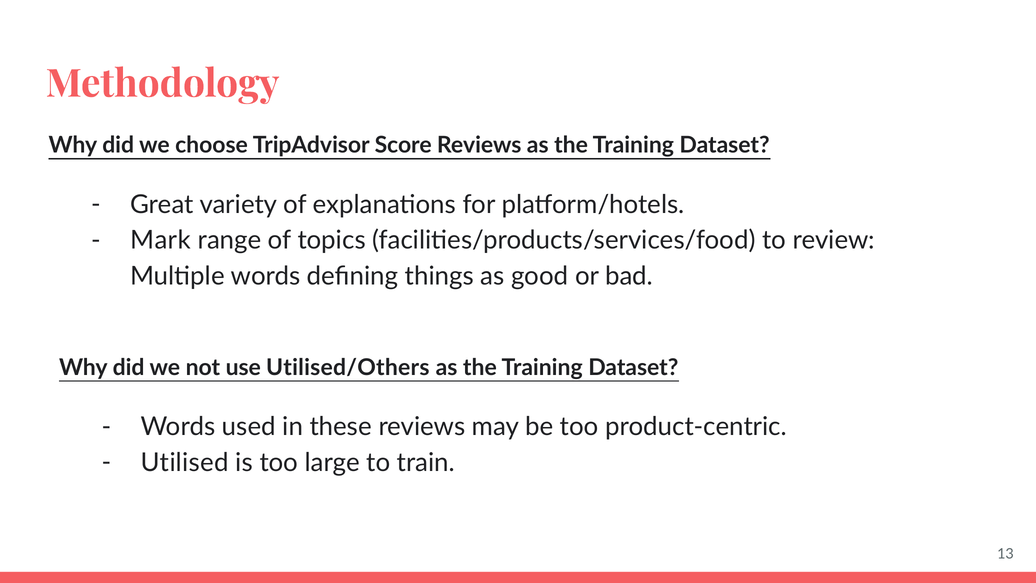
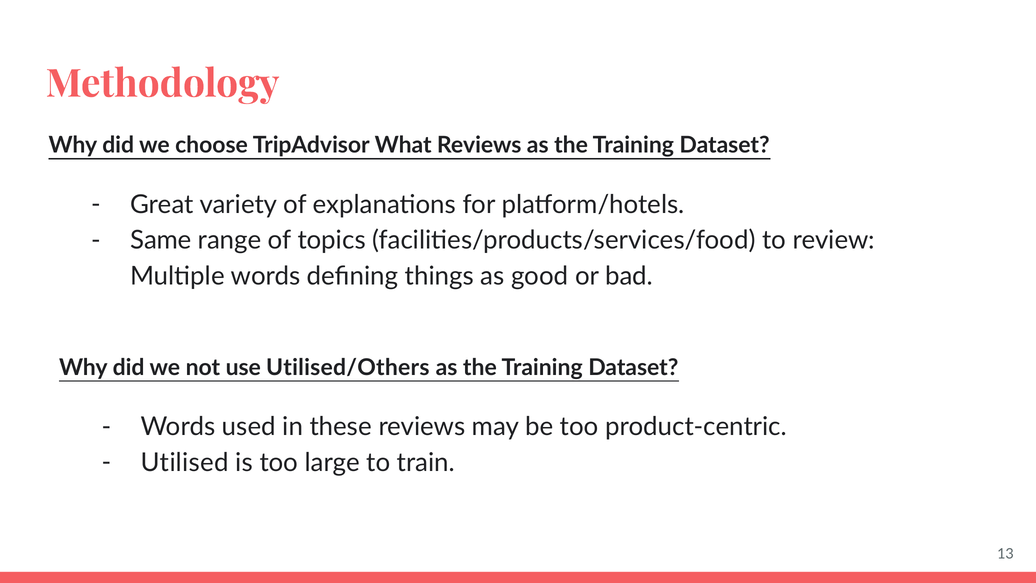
Score: Score -> What (403, 145)
Mark: Mark -> Same (161, 240)
